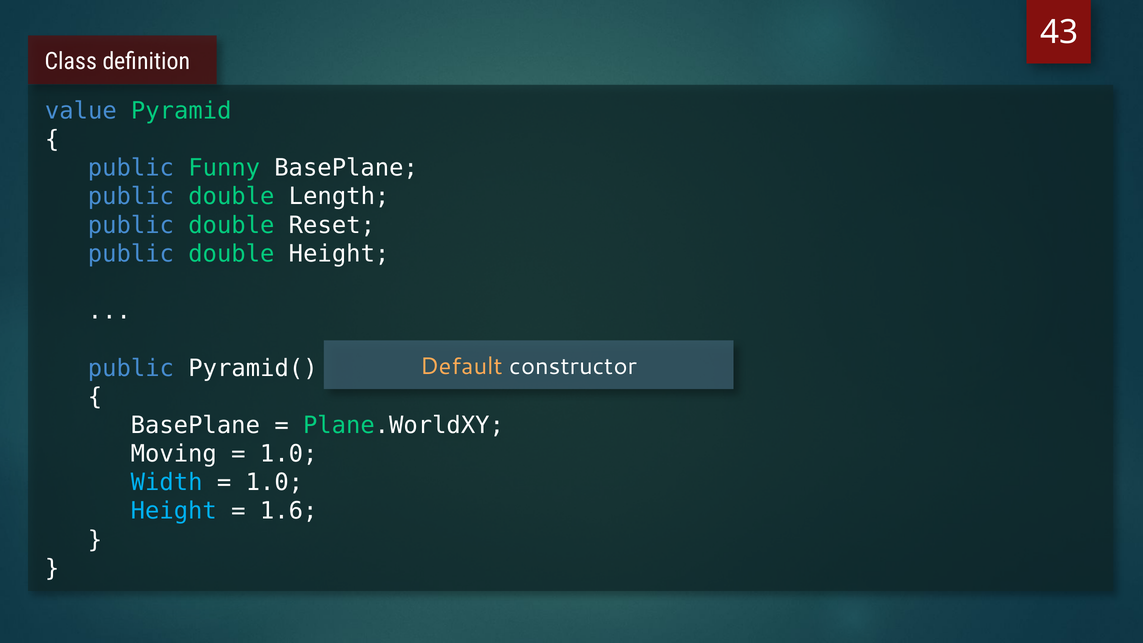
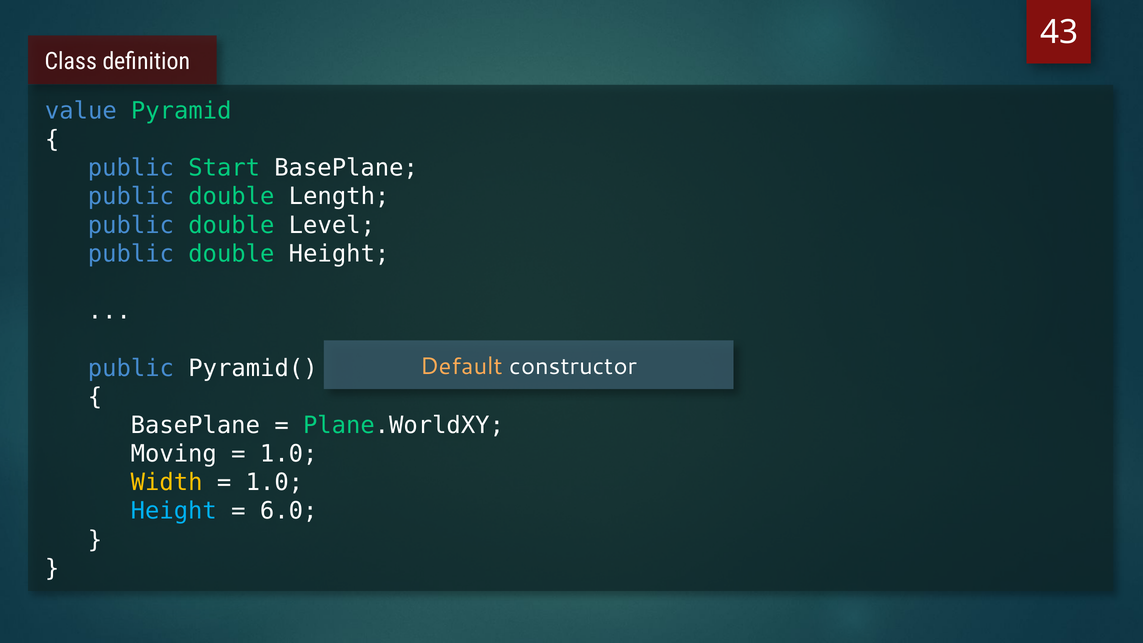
Funny: Funny -> Start (224, 168)
Reset: Reset -> Level (332, 225)
Width colour: light blue -> yellow (167, 482)
1.6: 1.6 -> 6.0 (289, 511)
